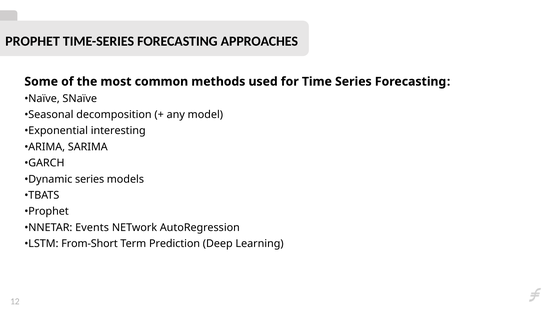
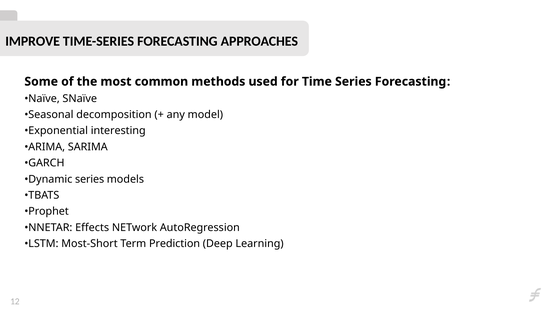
PROPHET: PROPHET -> IMPROVE (33, 41)
Events: Events -> Effects (92, 228)
From-Short: From-Short -> Most-Short (89, 244)
